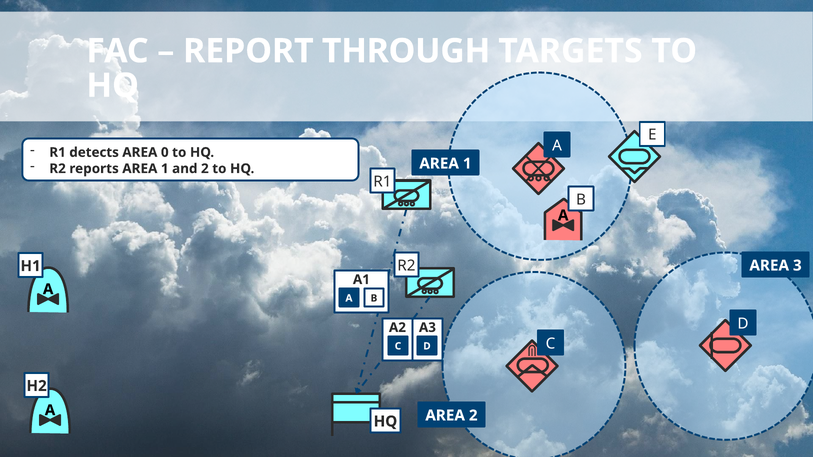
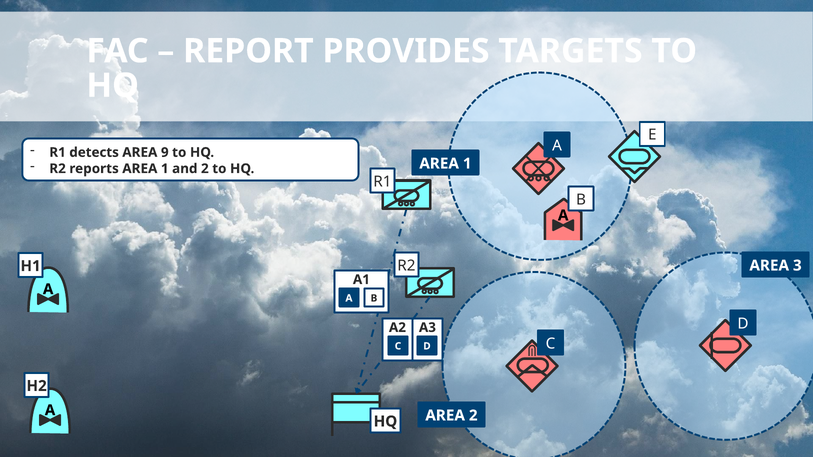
THROUGH: THROUGH -> PROVIDES (406, 51)
0: 0 -> 9 (165, 153)
